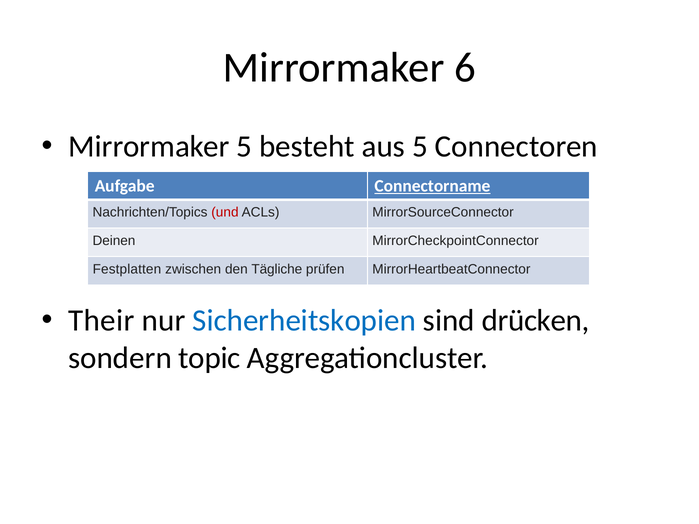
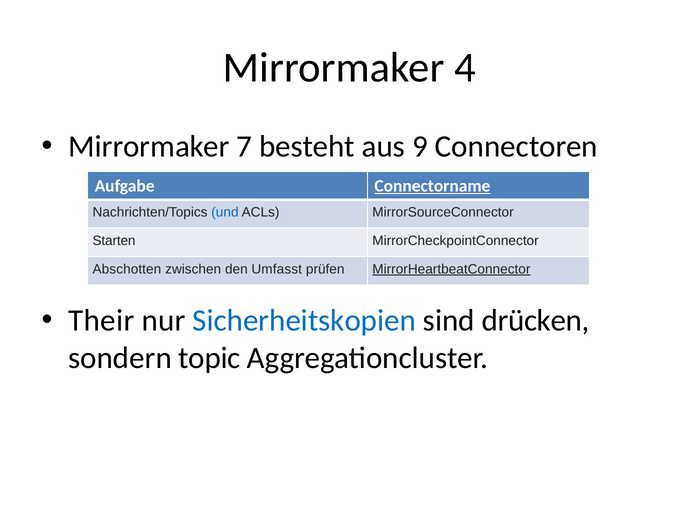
6: 6 -> 4 (465, 68)
Mirrormaker 5: 5 -> 7 (244, 147)
aus 5: 5 -> 9 (420, 147)
und colour: red -> blue (225, 213)
Deinen: Deinen -> Starten (114, 241)
Festplatten: Festplatten -> Abschotten (127, 269)
Tägliche: Tägliche -> Umfasst (277, 269)
MirrorHeartbeatConnector underline: none -> present (451, 269)
